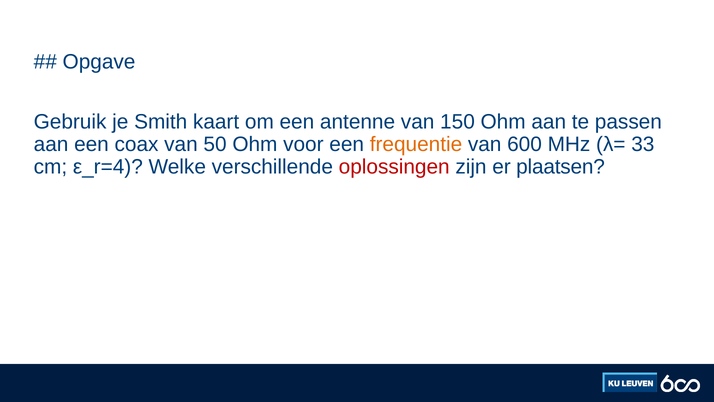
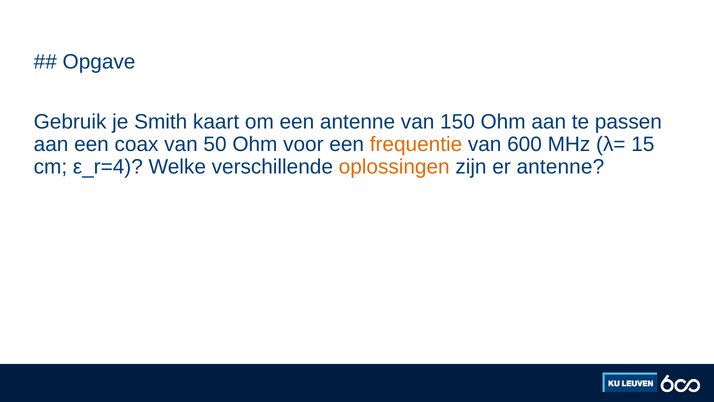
33: 33 -> 15 (643, 144)
oplossingen colour: red -> orange (394, 167)
er plaatsen: plaatsen -> antenne (560, 167)
